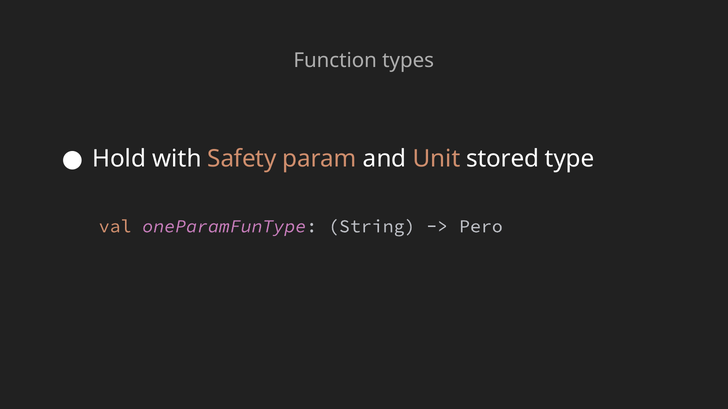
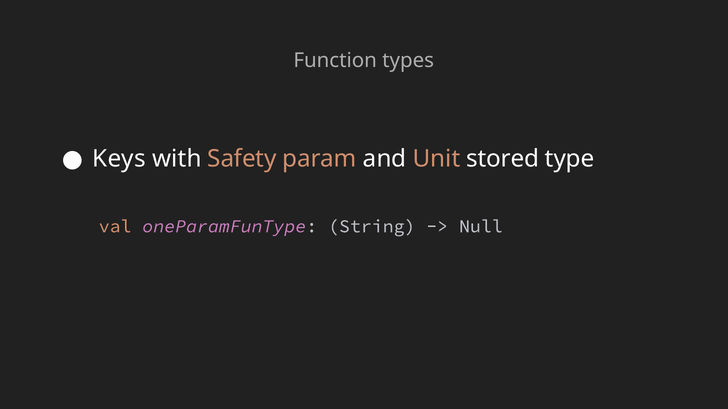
Hold: Hold -> Keys (119, 159)
Pero: Pero -> Null (481, 227)
